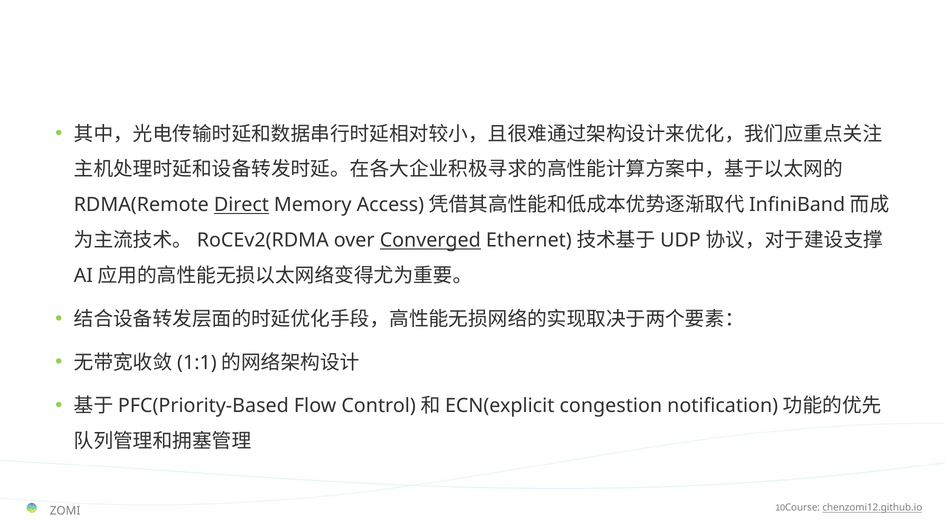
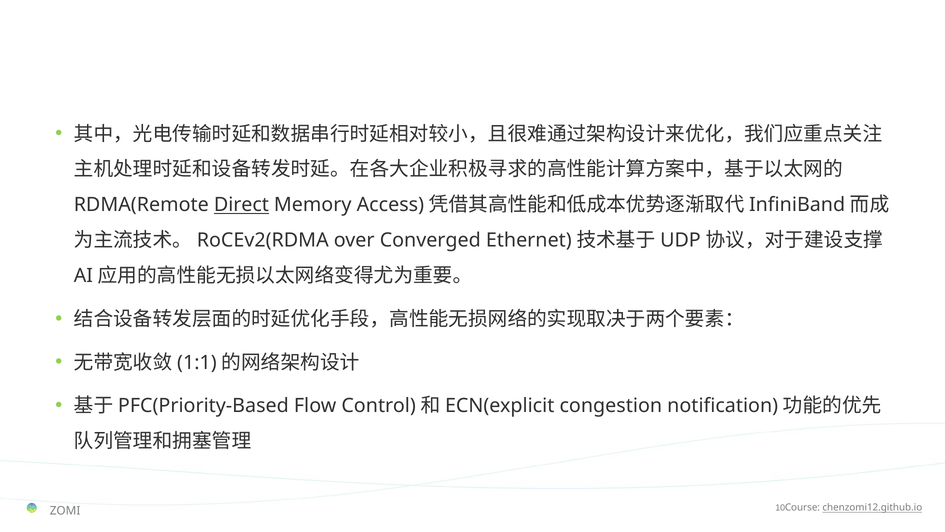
Converged underline: present -> none (430, 240)
